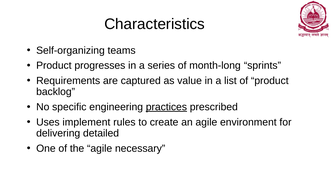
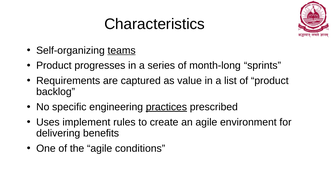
teams underline: none -> present (122, 50)
detailed: detailed -> benefits (101, 133)
necessary: necessary -> conditions (140, 148)
